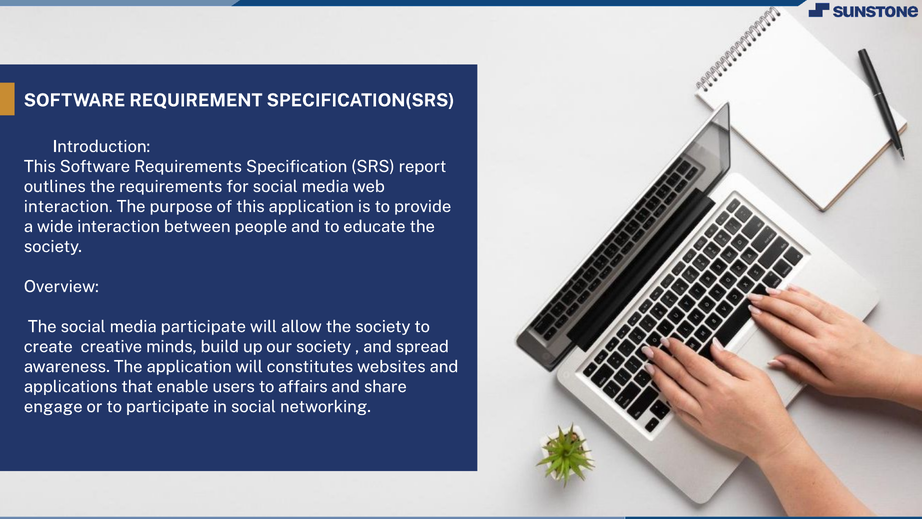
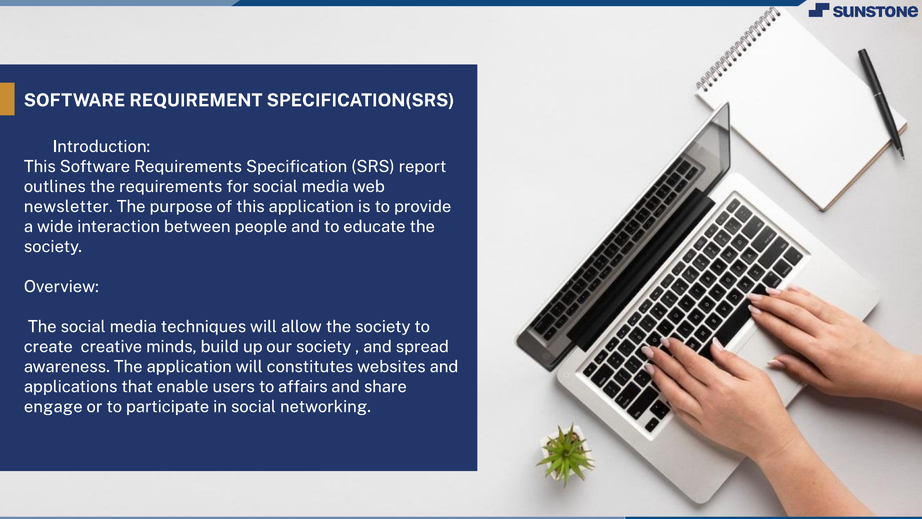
interaction: interaction -> newsletter (68, 206)
media participate: participate -> techniques (203, 326)
